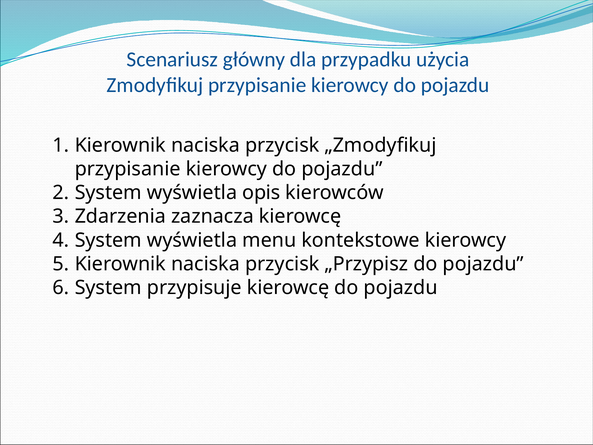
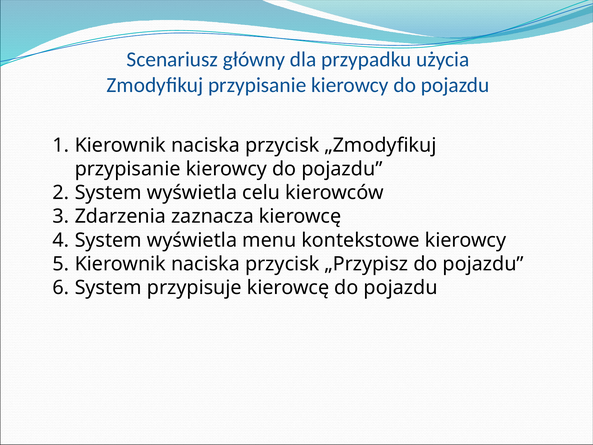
opis: opis -> celu (261, 193)
